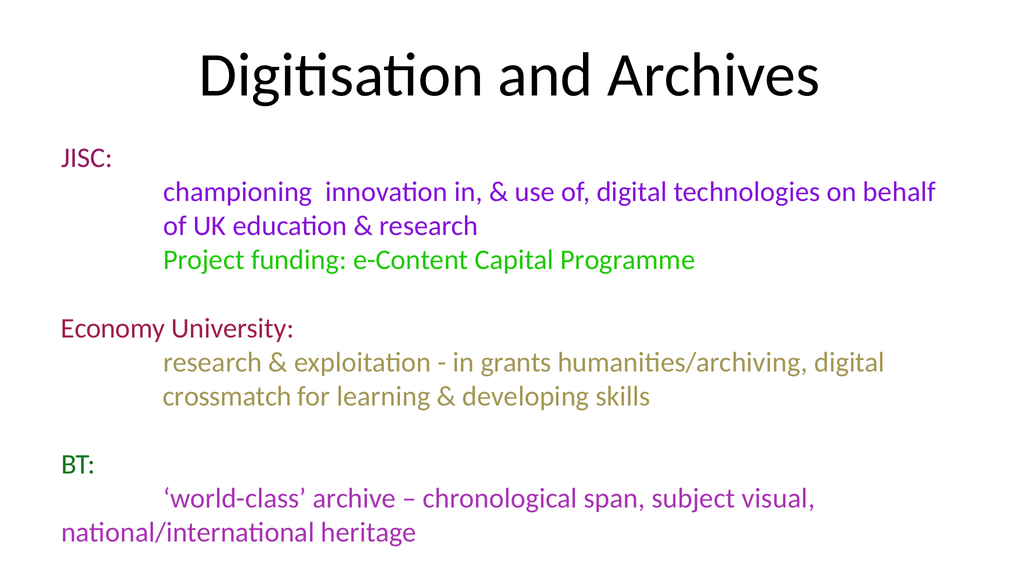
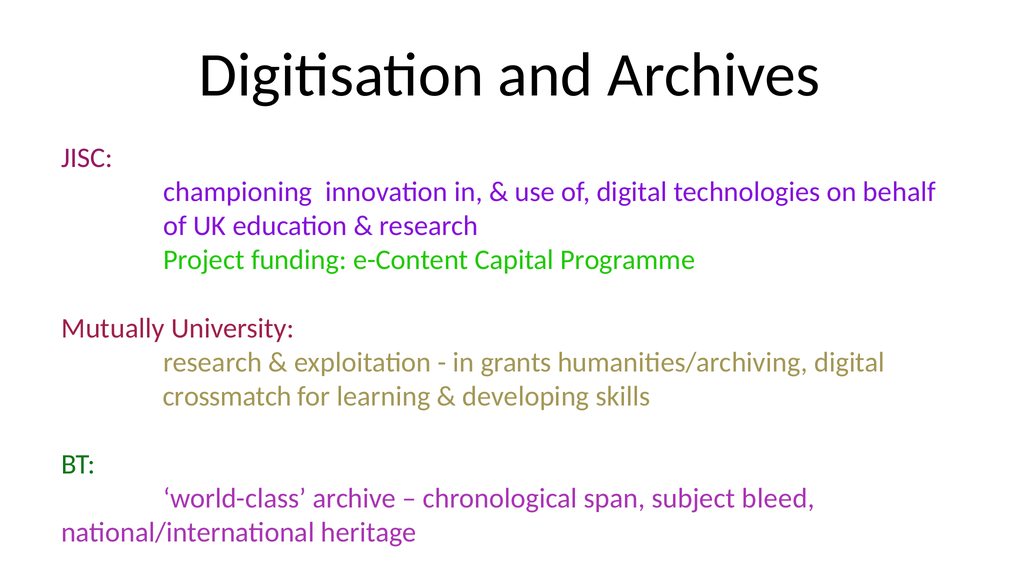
Economy: Economy -> Mutually (113, 328)
visual: visual -> bleed (778, 498)
